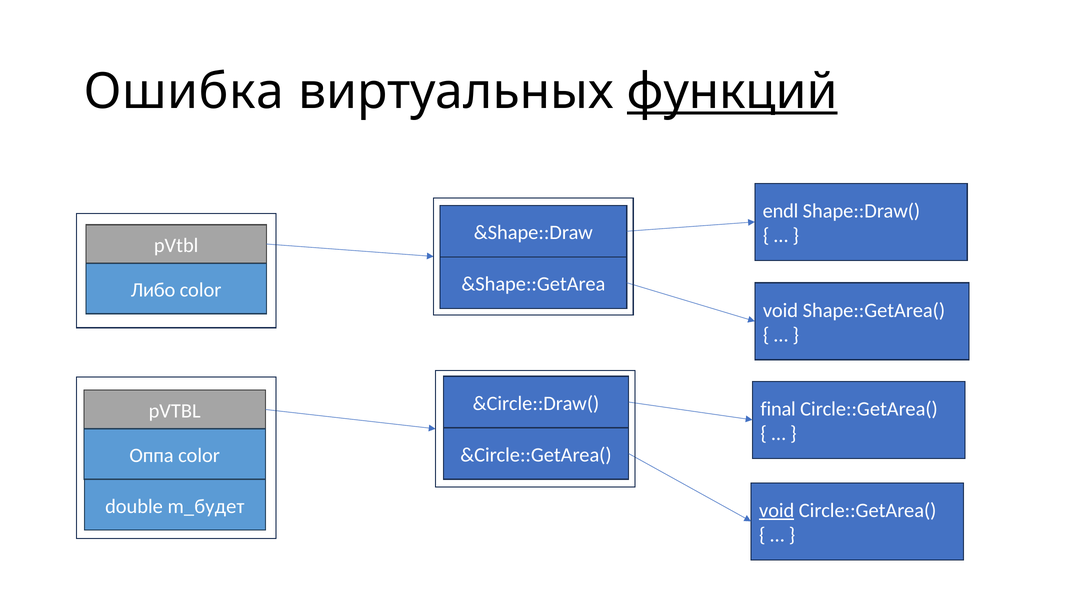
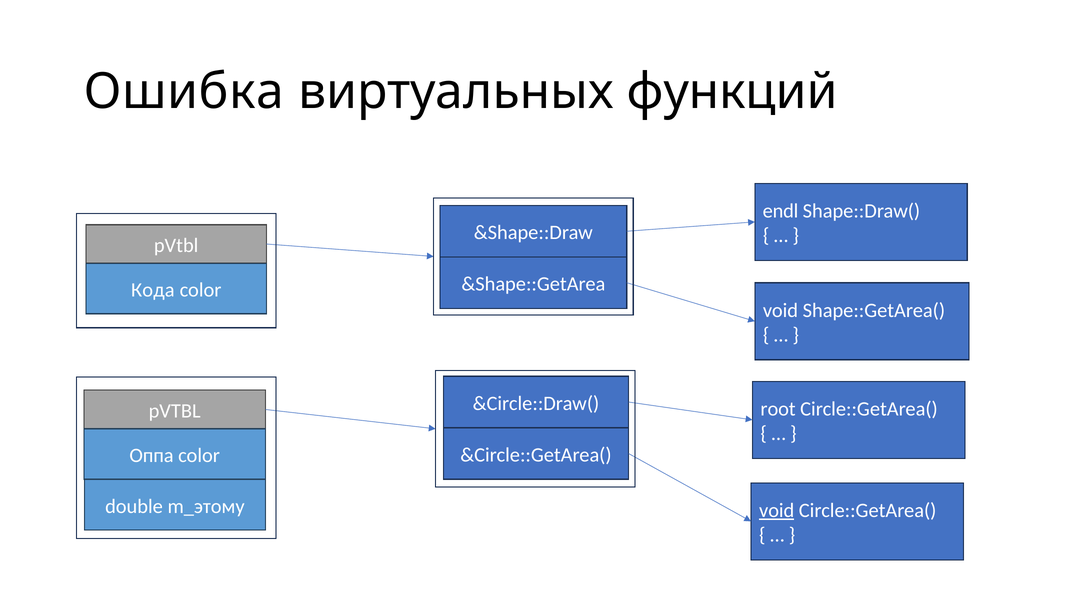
функций underline: present -> none (732, 92)
Либо: Либо -> Кода (153, 290)
final: final -> root (778, 409)
m_будет: m_будет -> m_этому (206, 506)
